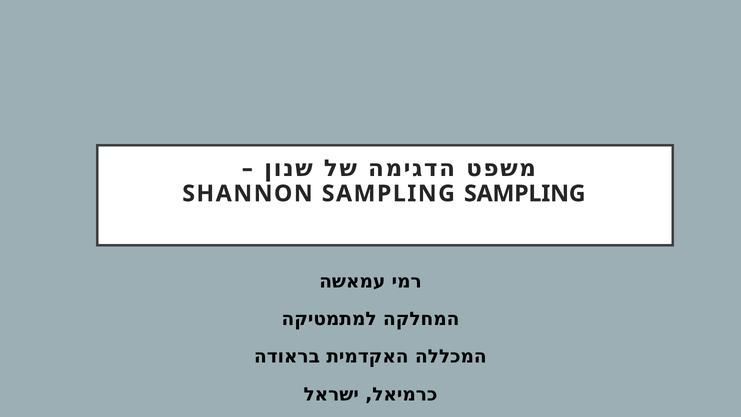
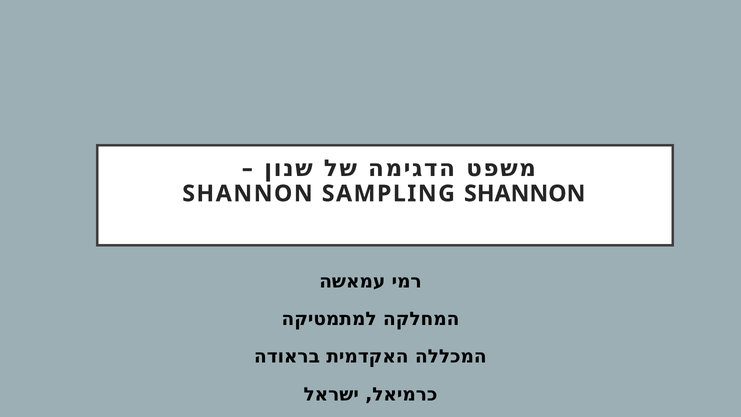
SAMPLING SAMPLING: SAMPLING -> SHANNON (525, 194)
